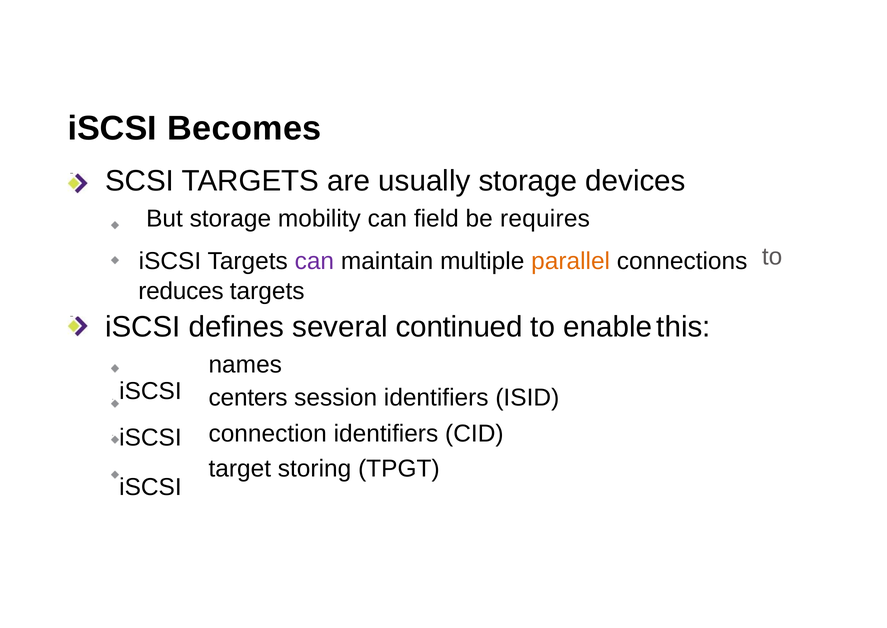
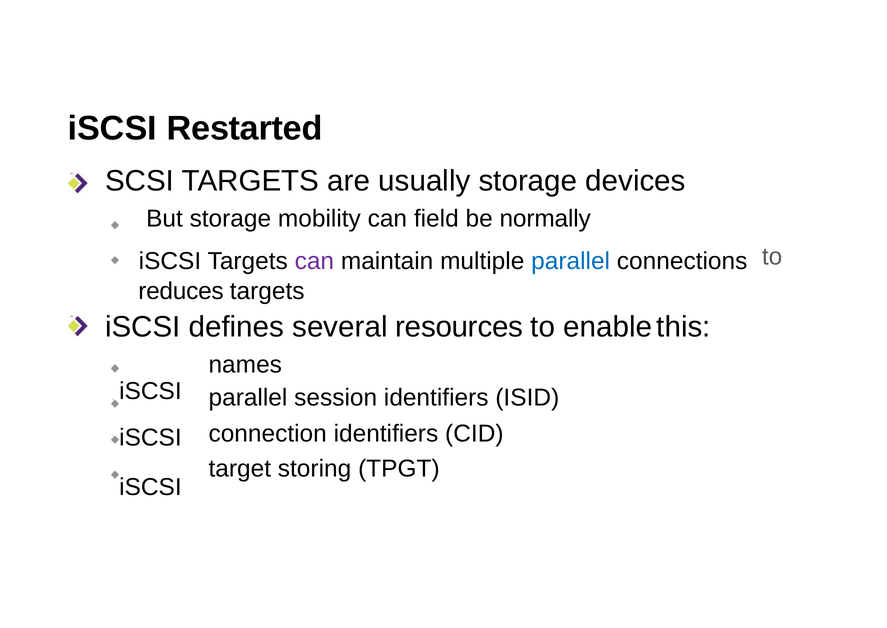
Becomes: Becomes -> Restarted (245, 129)
requires: requires -> normally (545, 219)
parallel colour: orange -> blue (571, 261)
continued: continued -> resources (459, 327)
centers: centers -> parallel (248, 398)
